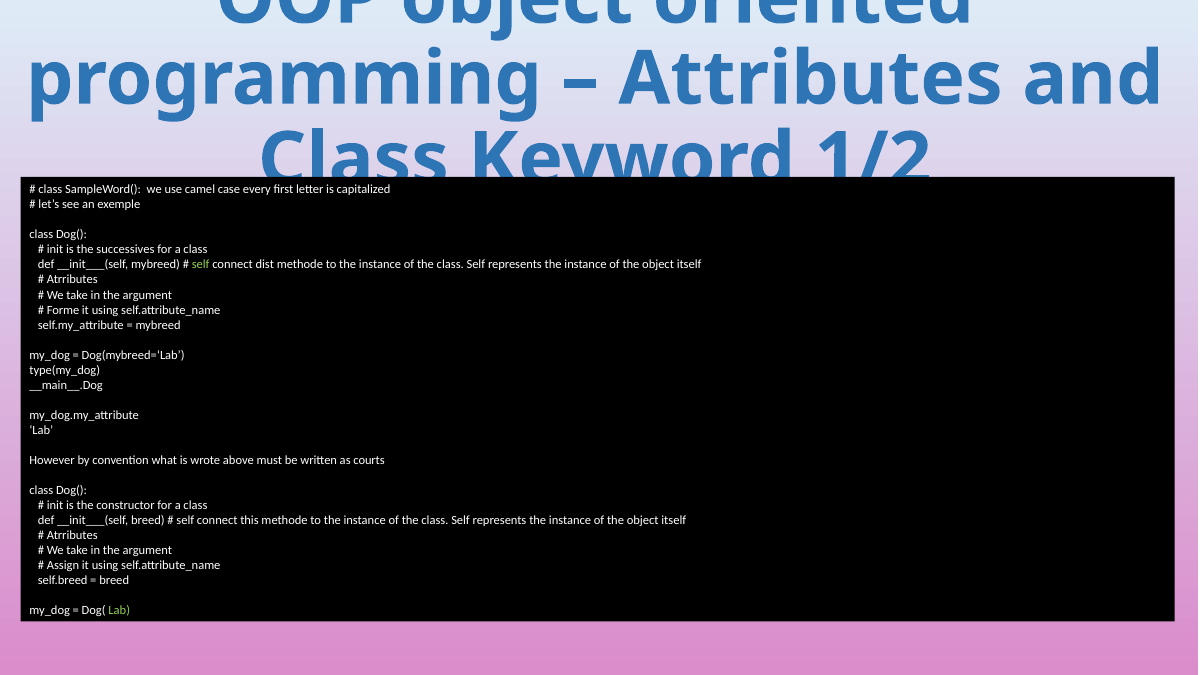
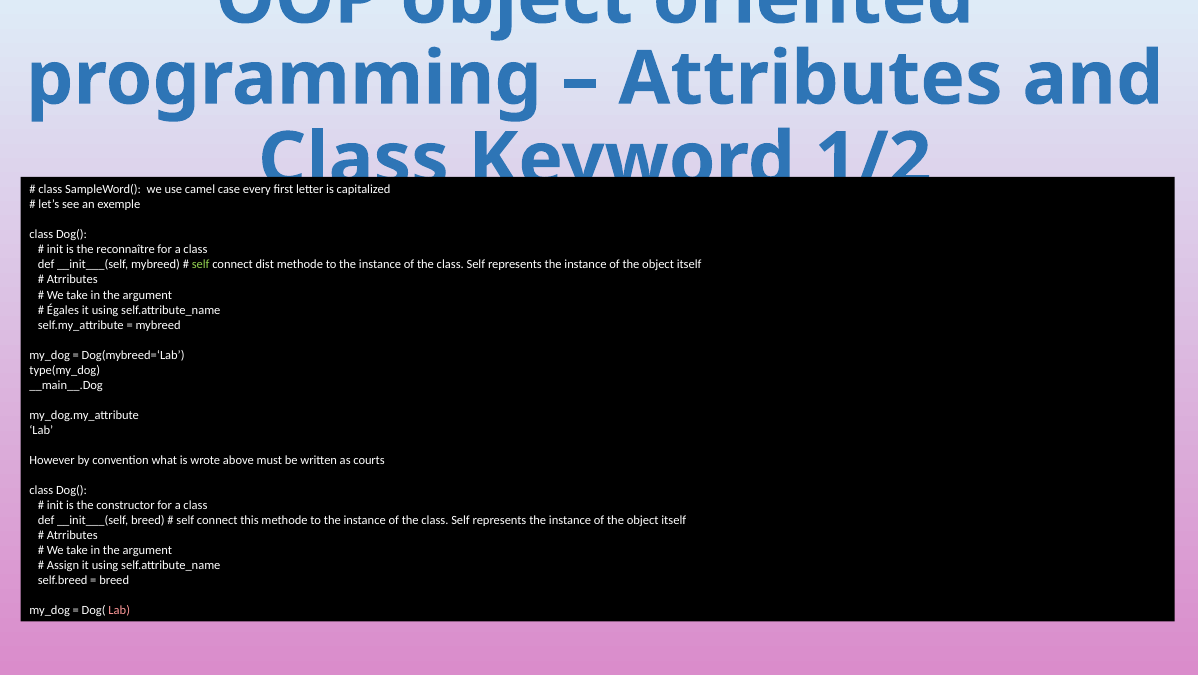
successives: successives -> reconnaître (126, 250)
Forme: Forme -> Égales (63, 310)
Lab colour: light green -> pink (119, 611)
